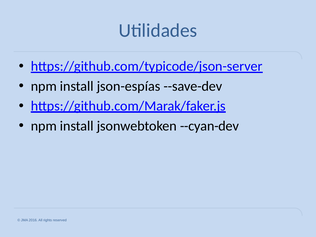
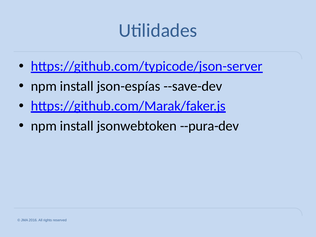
--cyan-dev: --cyan-dev -> --pura-dev (209, 126)
